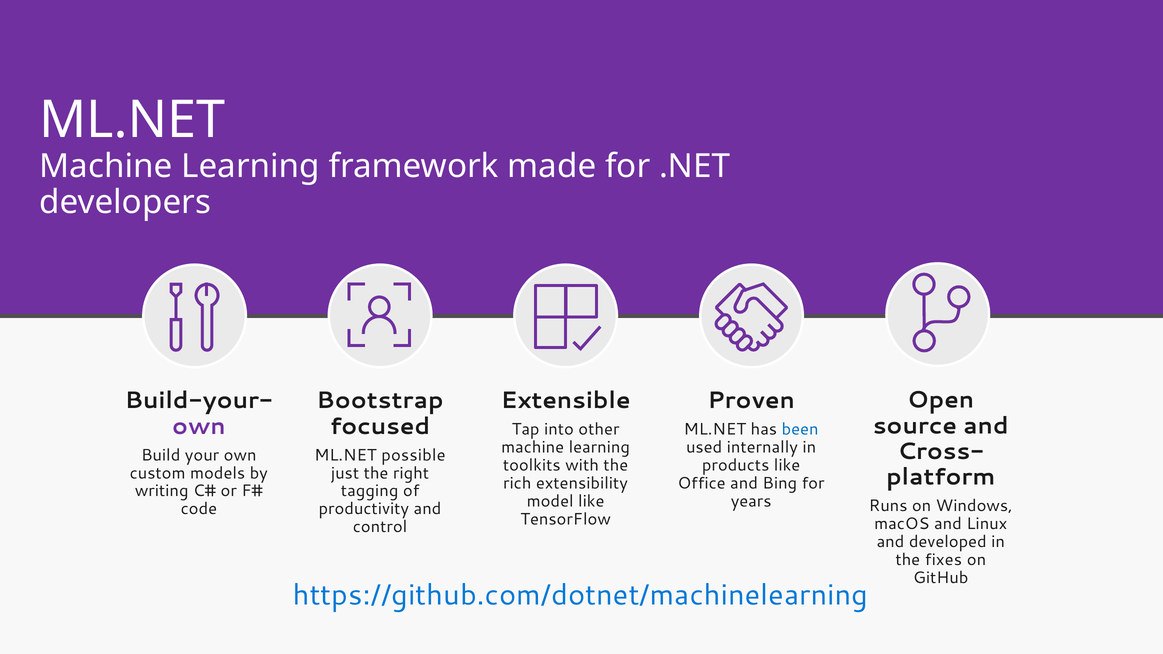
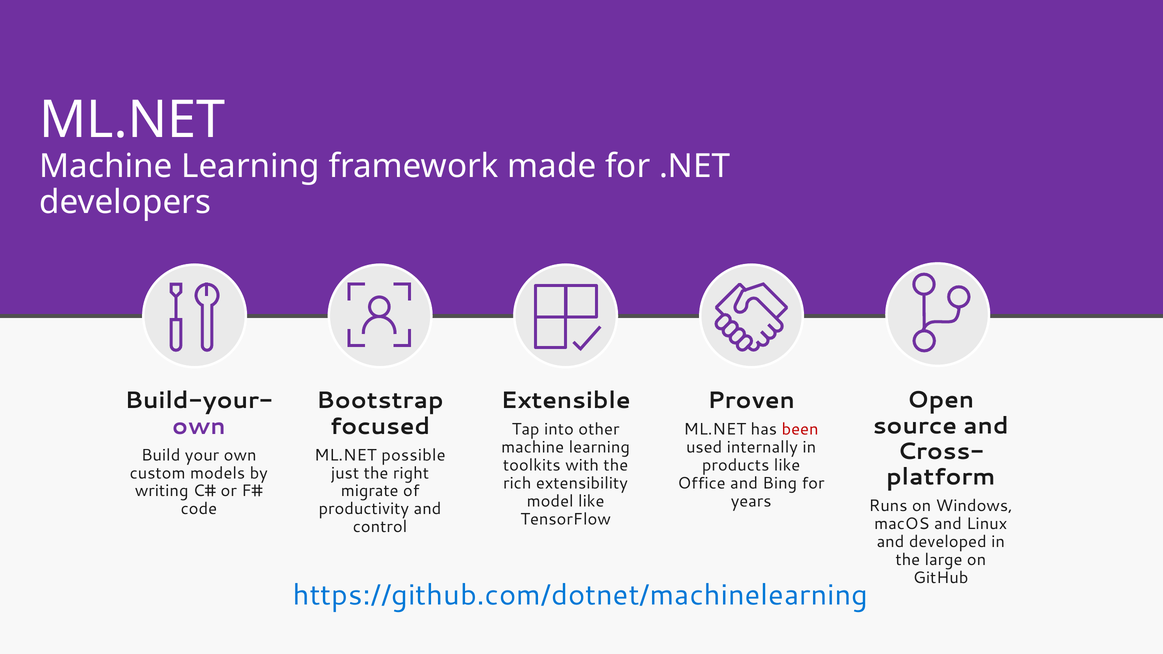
been colour: blue -> red (800, 430)
tagging: tagging -> migrate (370, 491)
fixes: fixes -> large (944, 560)
